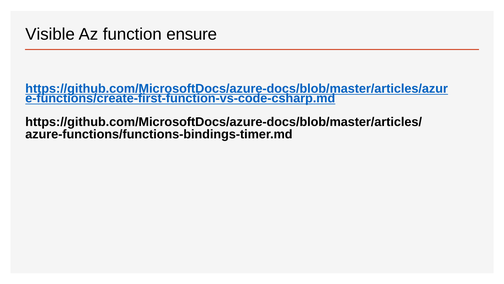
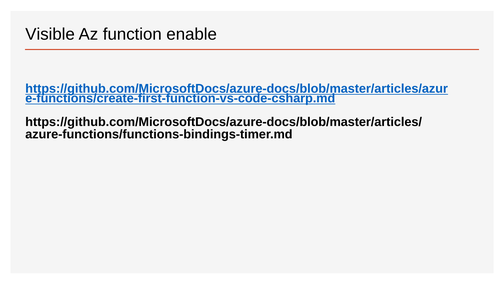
ensure: ensure -> enable (192, 34)
